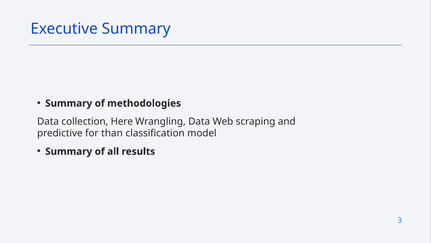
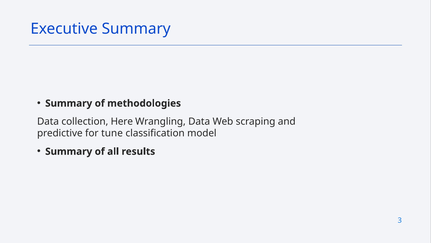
than: than -> tune (112, 133)
